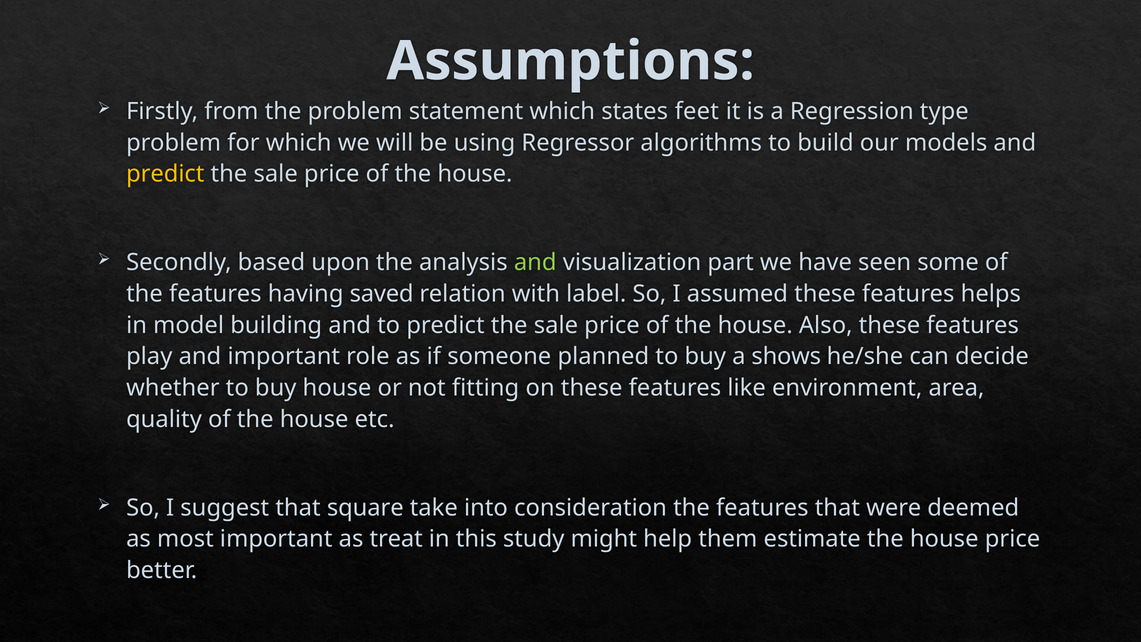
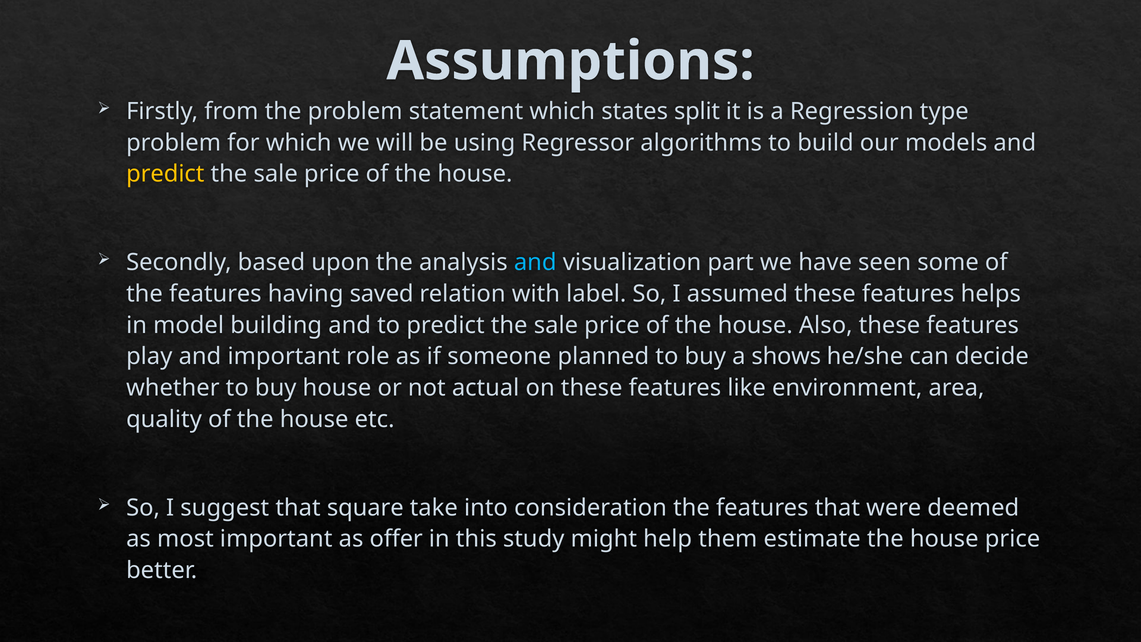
feet: feet -> split (697, 111)
and colour: light green -> light blue (535, 262)
fitting: fitting -> actual (486, 388)
treat: treat -> offer (396, 539)
